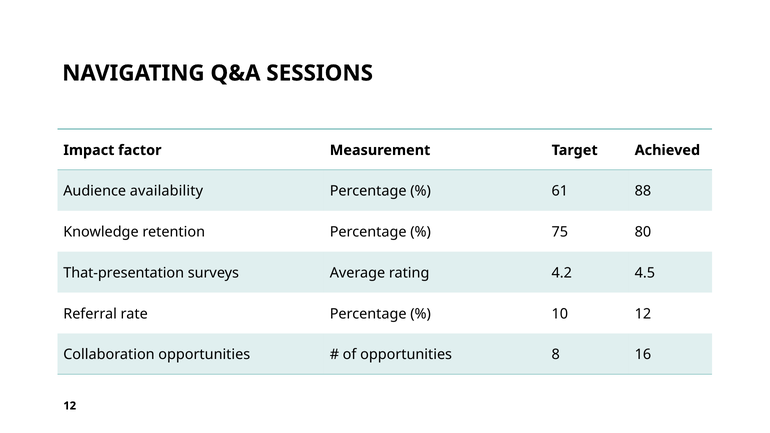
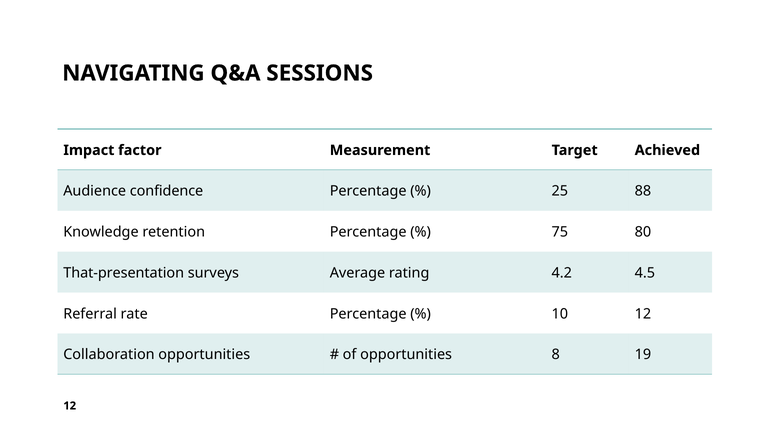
availability: availability -> confidence (167, 191)
61: 61 -> 25 (560, 191)
16: 16 -> 19 (643, 355)
